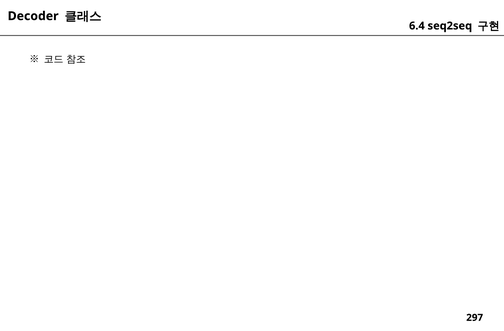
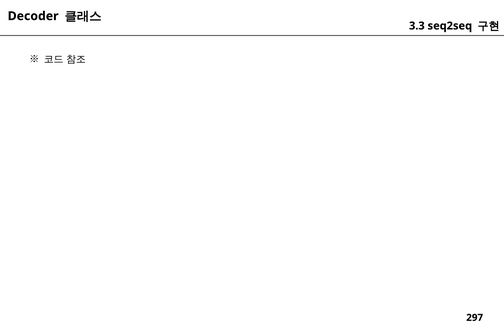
6.4: 6.4 -> 3.3 (417, 26)
